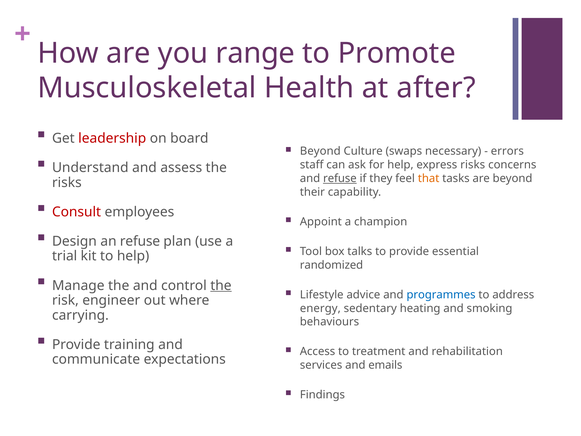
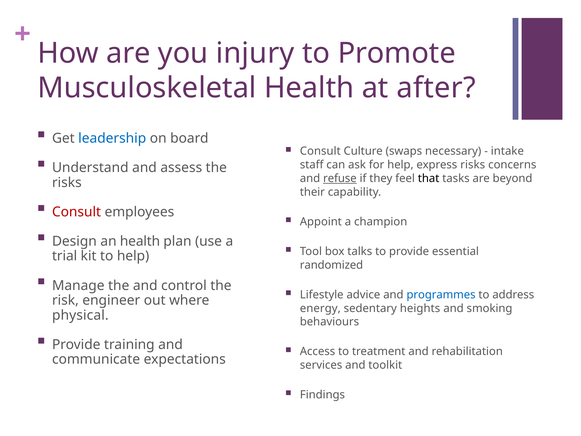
range: range -> injury (255, 53)
leadership colour: red -> blue (112, 138)
Beyond: Beyond -> Consult (320, 151)
errors: errors -> intake (507, 151)
that colour: orange -> black (429, 178)
an refuse: refuse -> health (140, 241)
the underline: present -> none (221, 285)
heating: heating -> heights (420, 308)
carrying: carrying -> physical (80, 315)
emails: emails -> toolkit (385, 365)
